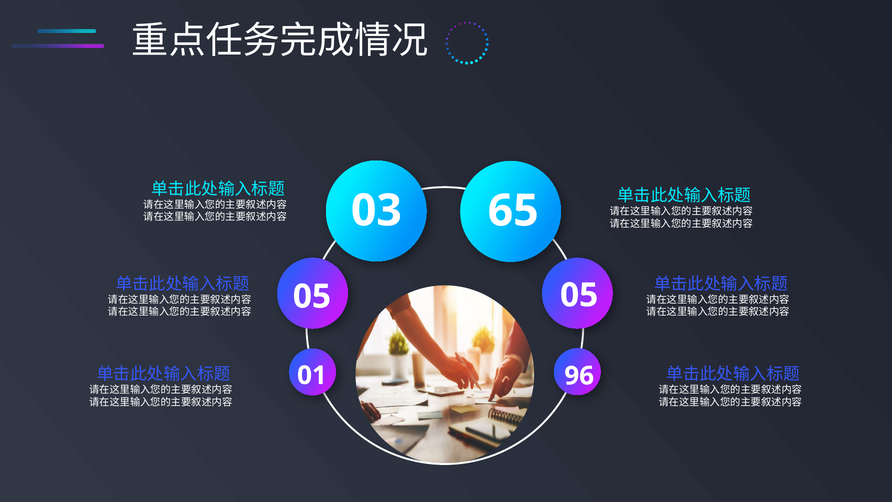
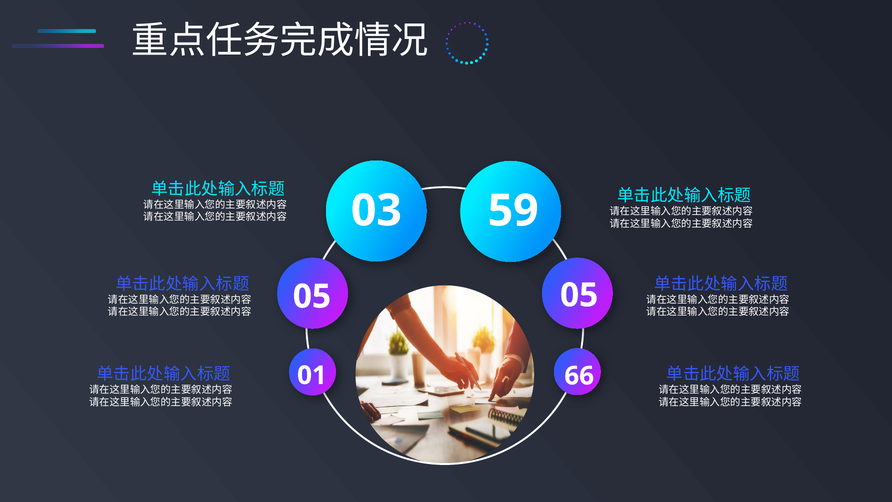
65: 65 -> 59 (513, 211)
96: 96 -> 66 (579, 376)
